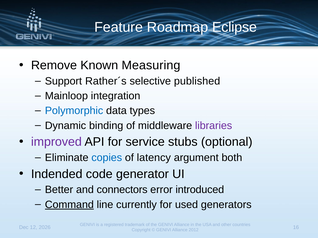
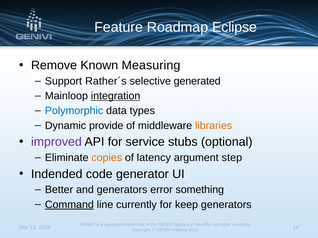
published: published -> generated (197, 81)
integration underline: none -> present (116, 96)
binding: binding -> provide (106, 126)
libraries colour: purple -> orange (214, 126)
copies colour: blue -> orange (107, 158)
both: both -> step (232, 158)
and connectors: connectors -> generators (122, 190)
introduced: introduced -> something (200, 190)
used: used -> keep (187, 205)
